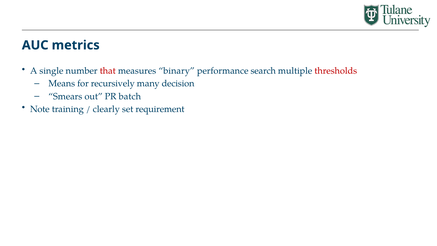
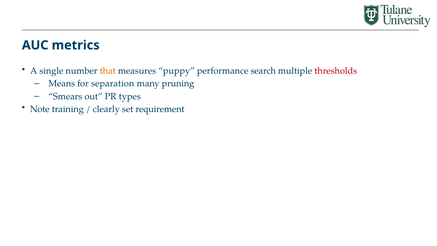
that colour: red -> orange (108, 71)
binary: binary -> puppy (177, 71)
recursively: recursively -> separation (113, 84)
decision: decision -> pruning (178, 84)
batch: batch -> types (130, 96)
